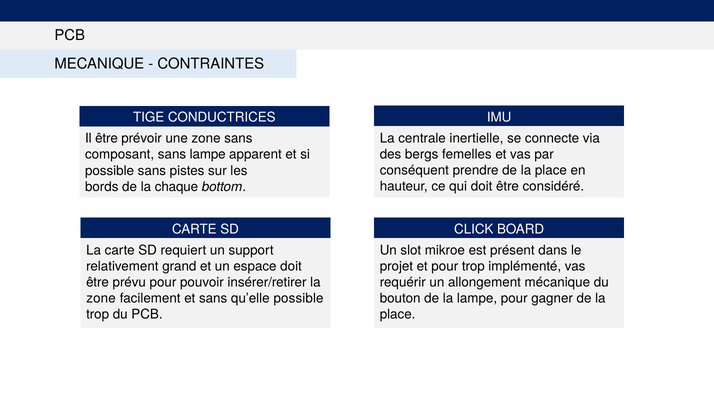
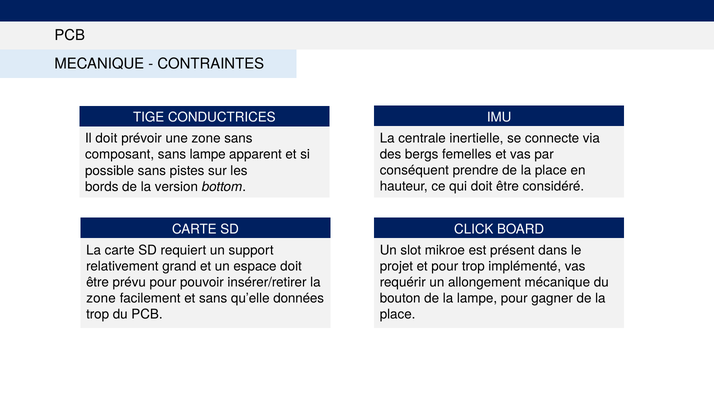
Il être: être -> doit (106, 138)
chaque: chaque -> version (176, 187)
qu’elle possible: possible -> données (299, 298)
